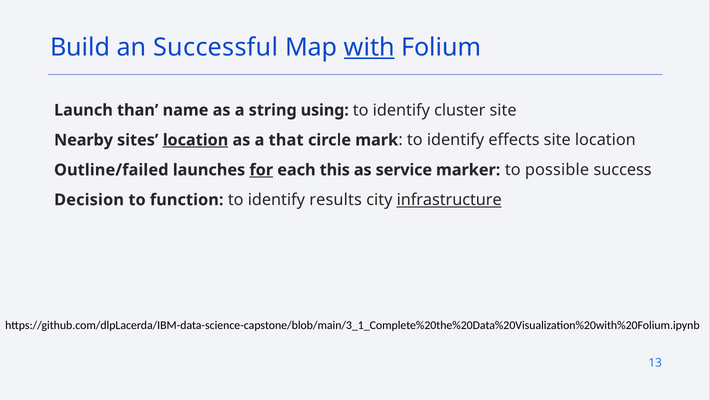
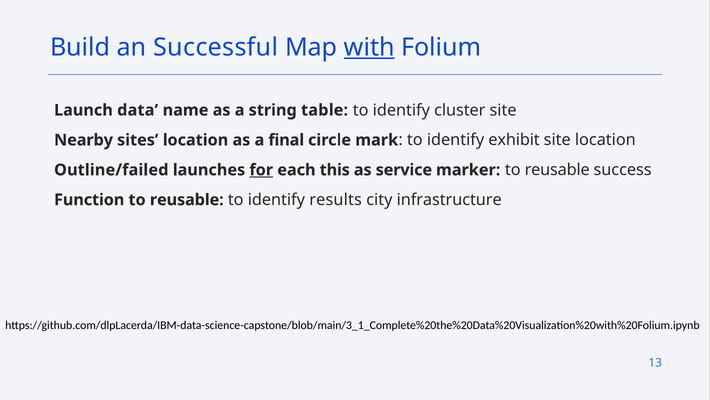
than: than -> data (138, 110)
using: using -> table (325, 110)
location underline: present -> none (195, 140)
that: that -> final (286, 140)
effects: effects -> exhibit (514, 140)
marker to possible: possible -> reusable (557, 170)
Decision: Decision -> Function (89, 200)
function: function -> reusable (187, 200)
infrastructure underline: present -> none (449, 200)
